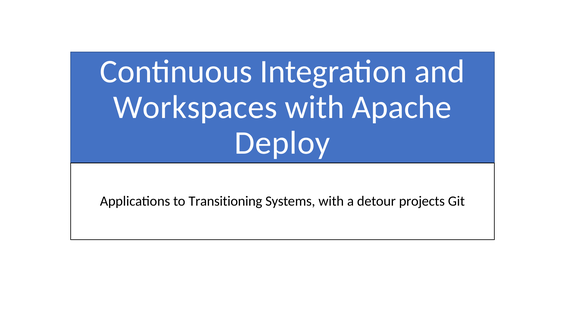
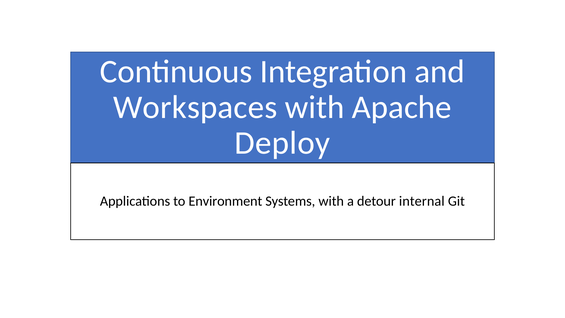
Transitioning: Transitioning -> Environment (225, 201)
projects: projects -> internal (422, 201)
